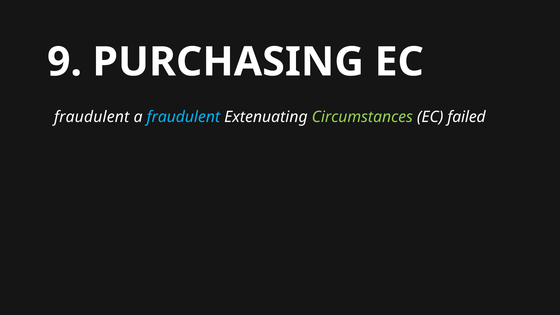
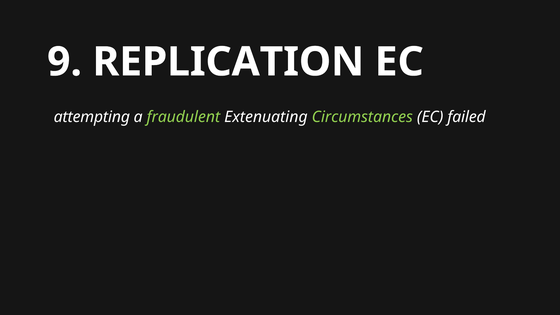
PURCHASING: PURCHASING -> REPLICATION (228, 62)
fraudulent: fraudulent -> attempting (92, 117)
fraudulent colour: light blue -> light green (183, 117)
